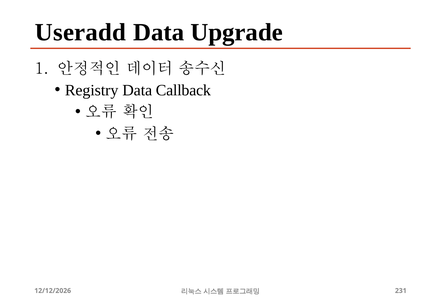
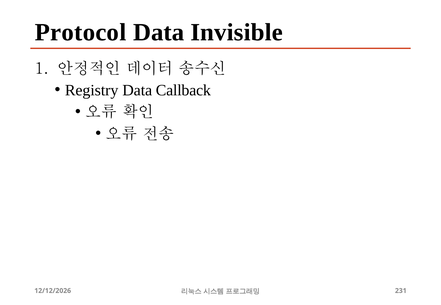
Useradd: Useradd -> Protocol (81, 32)
Upgrade: Upgrade -> Invisible (237, 32)
